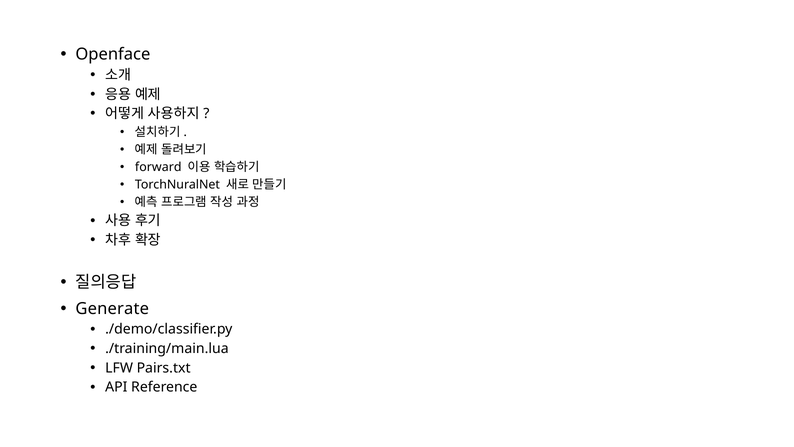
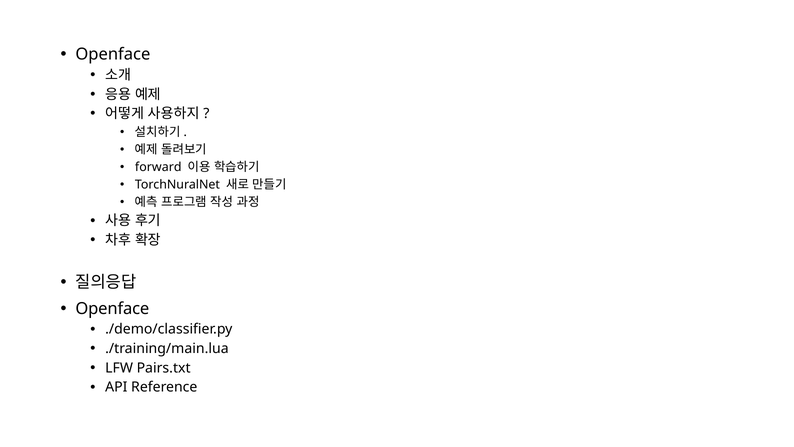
Generate: Generate -> Openface (112, 308)
